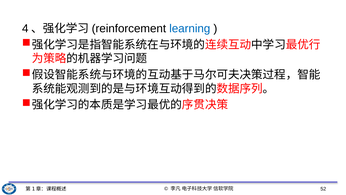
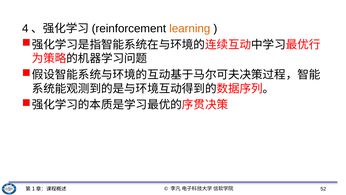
learning colour: blue -> orange (190, 28)
